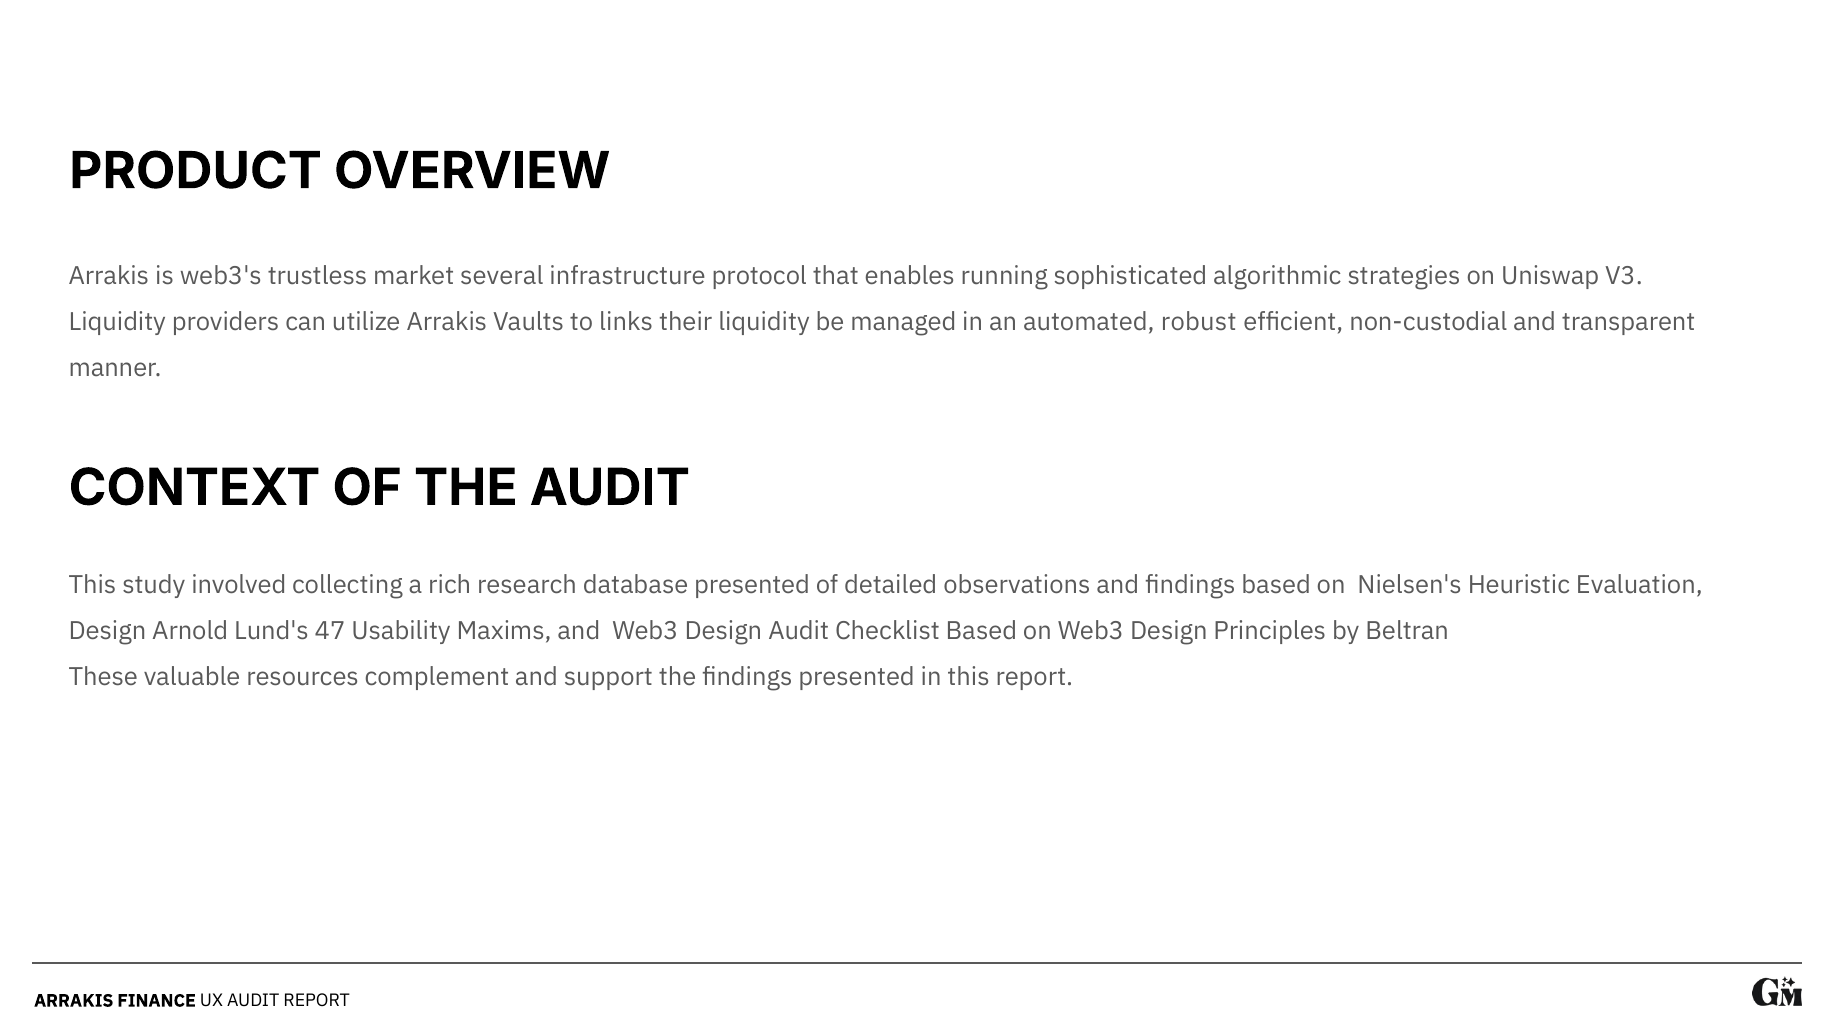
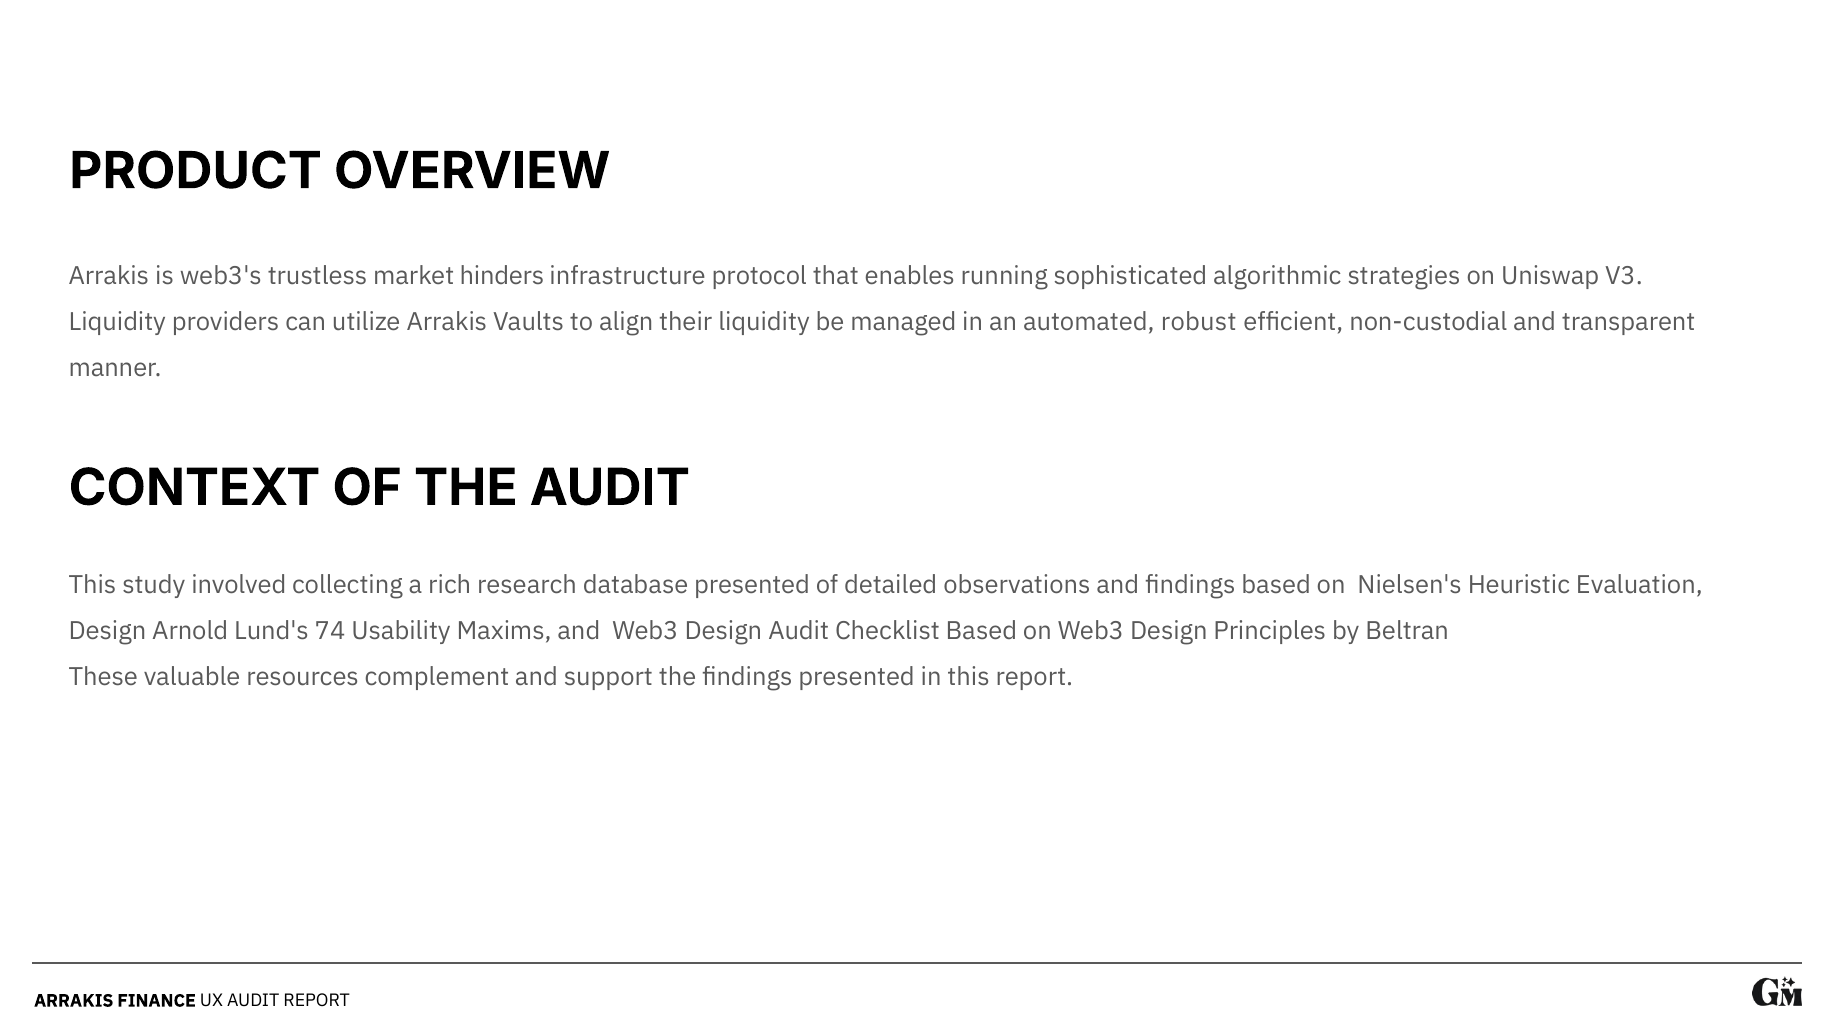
several: several -> hinders (502, 276)
links: links -> align (626, 322)
47: 47 -> 74 (330, 631)
